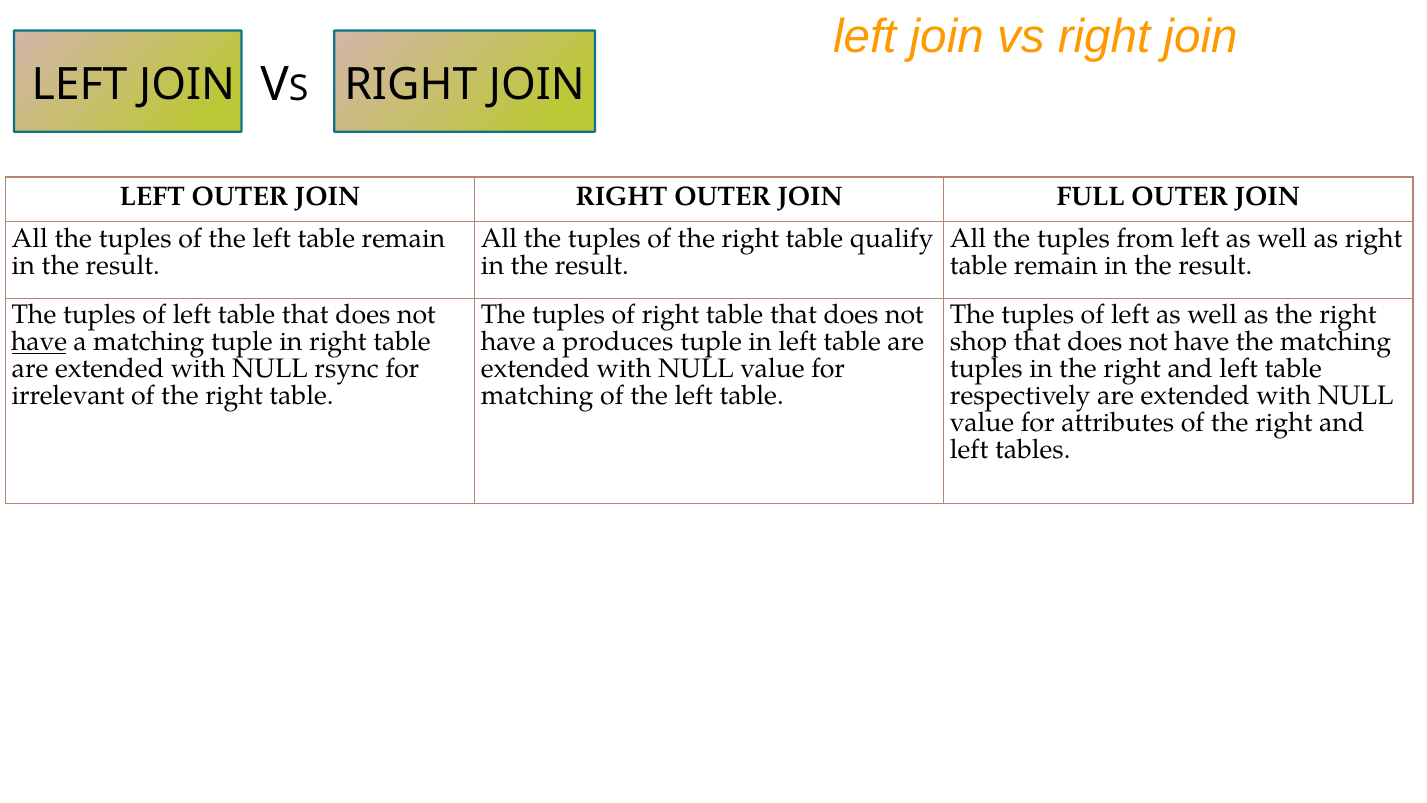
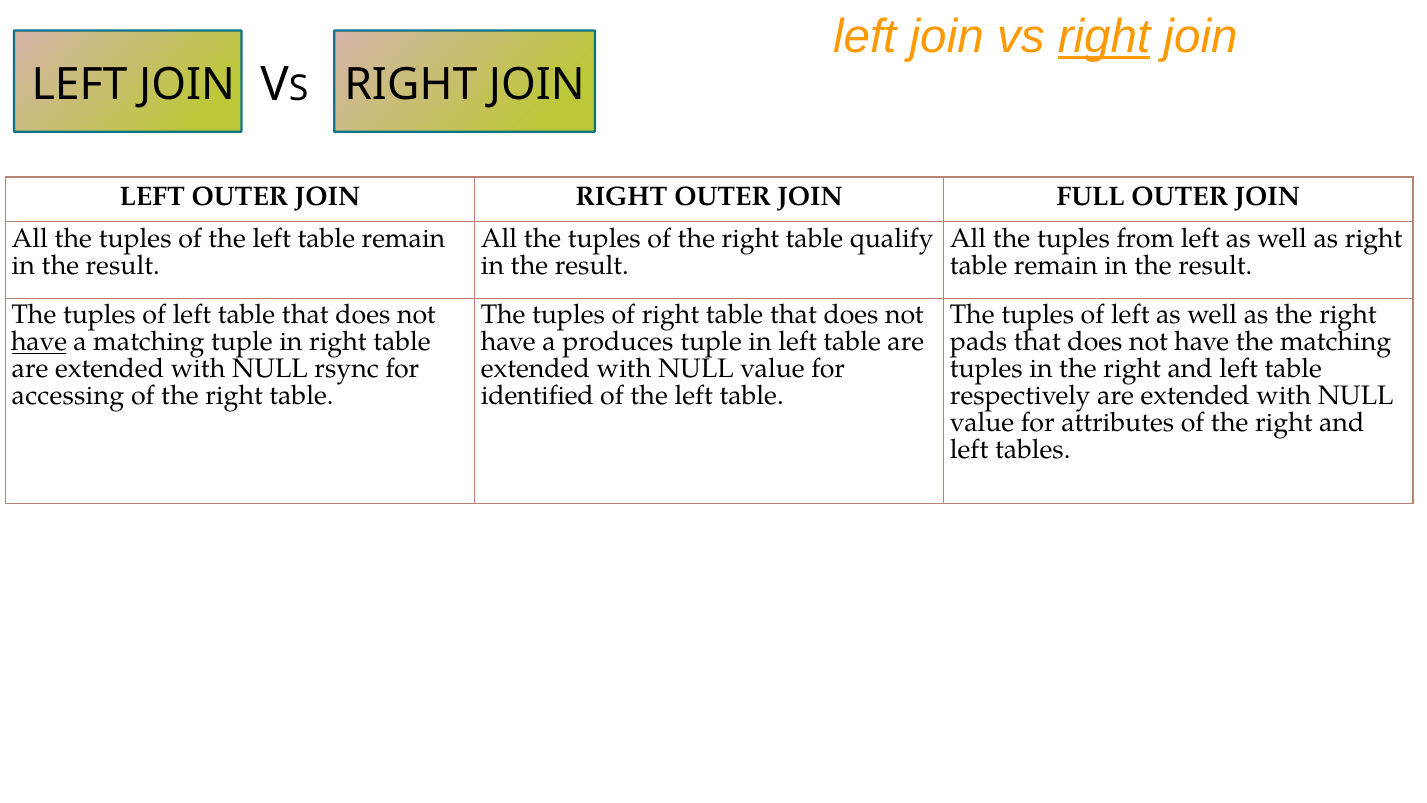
right underline: none -> present (1104, 37)
shop: shop -> pads (979, 342)
irrelevant: irrelevant -> accessing (68, 396)
matching: matching -> identified (537, 396)
